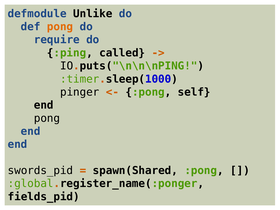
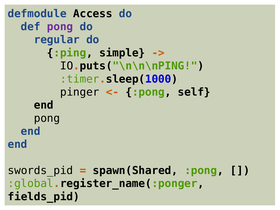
Unlike: Unlike -> Access (93, 14)
pong colour: orange -> purple (60, 27)
require: require -> regular (57, 40)
called: called -> simple (122, 53)
